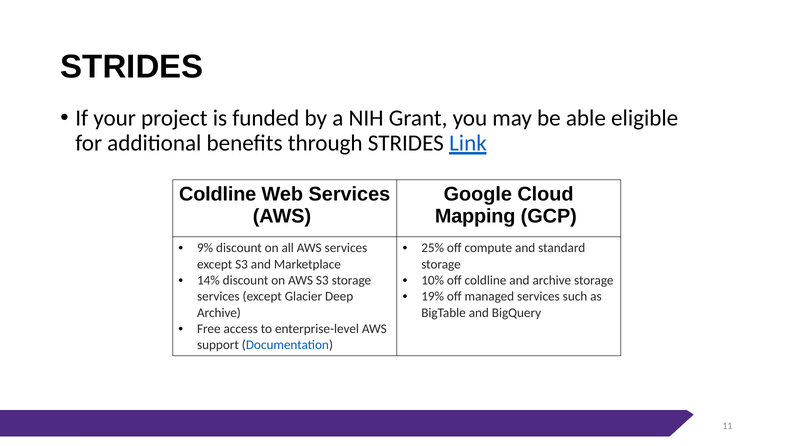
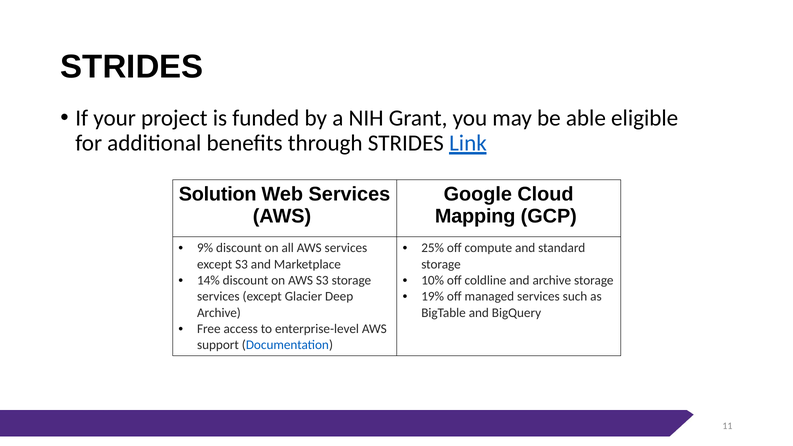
Coldline: Coldline -> Solution (218, 194)
